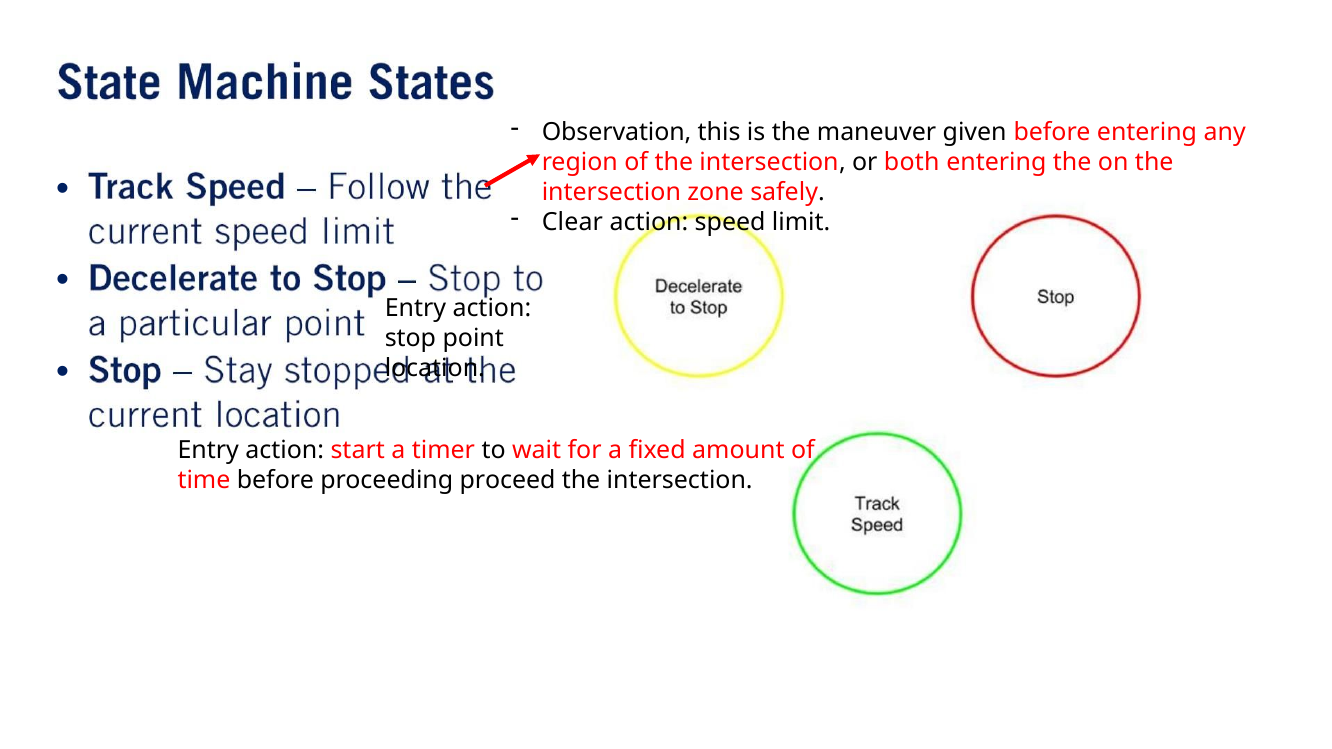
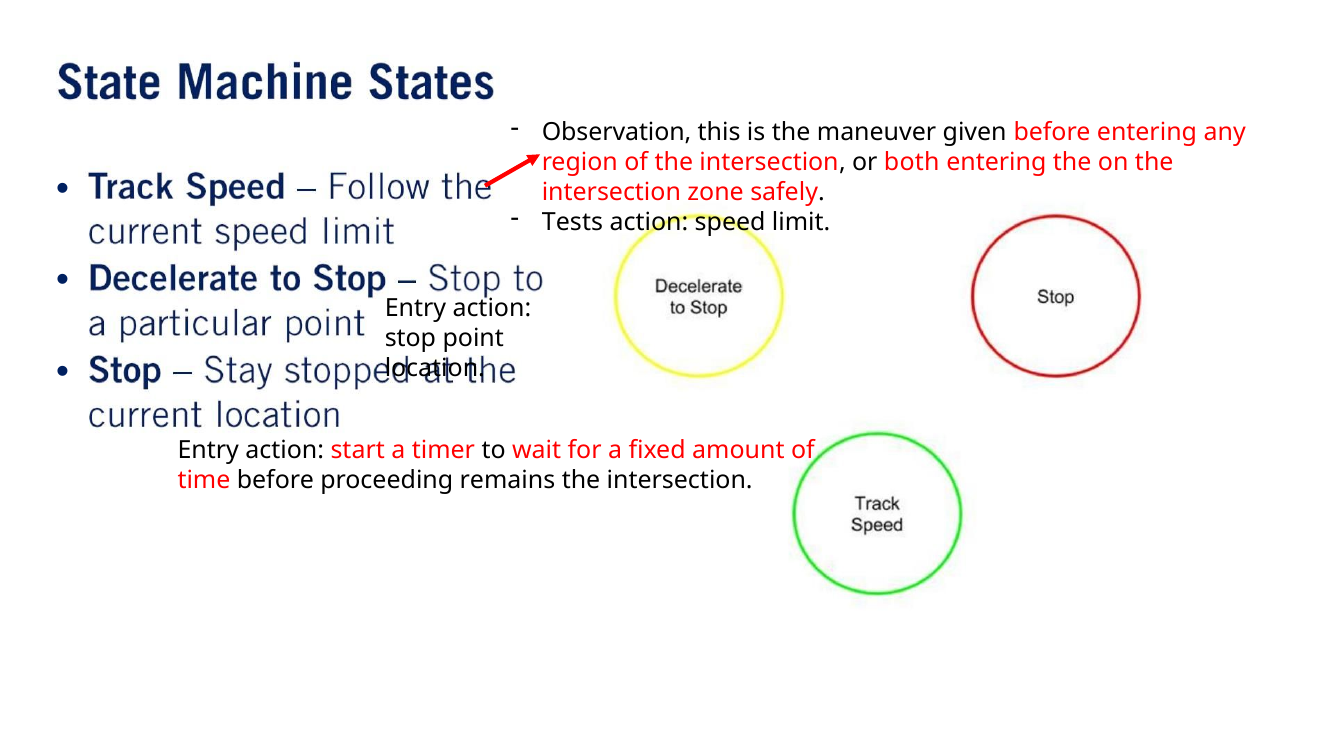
Clear: Clear -> Tests (572, 222)
proceed: proceed -> remains (507, 481)
